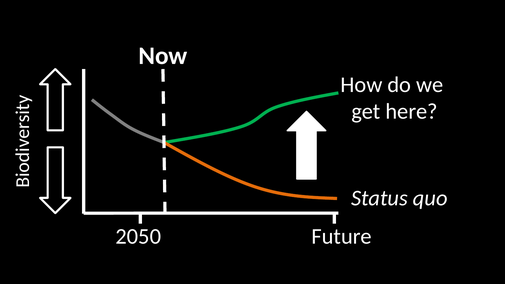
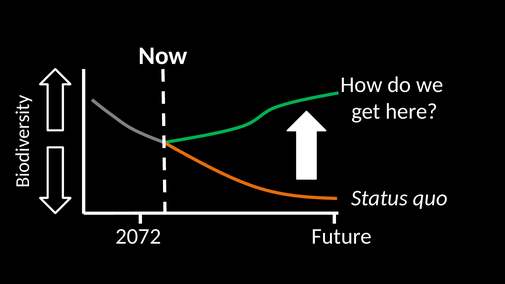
2050: 2050 -> 2072 (138, 237)
